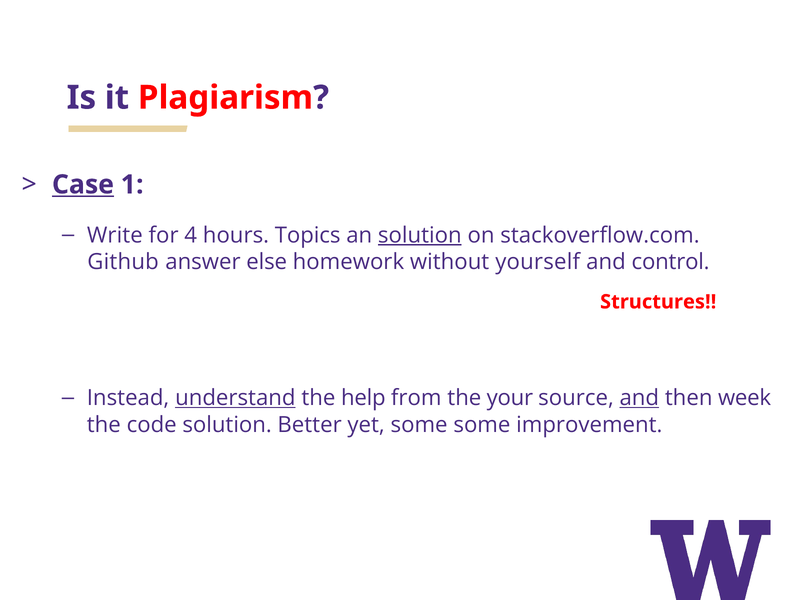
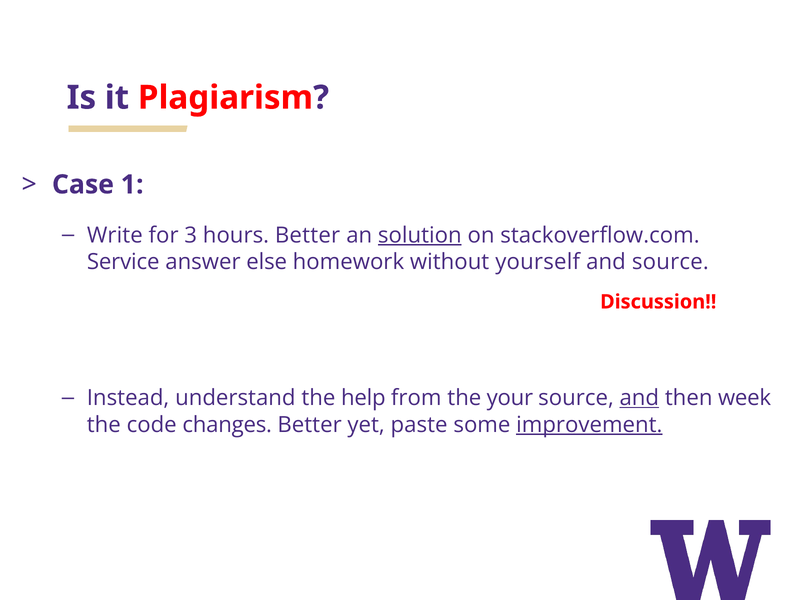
Case underline: present -> none (83, 184)
4: 4 -> 3 (191, 235)
hours Topics: Topics -> Better (308, 235)
Github: Github -> Service (123, 262)
and control: control -> source (670, 262)
Structures: Structures -> Discussion (658, 301)
understand underline: present -> none (235, 398)
code solution: solution -> changes (227, 424)
yet some: some -> paste (419, 424)
improvement underline: none -> present (589, 424)
